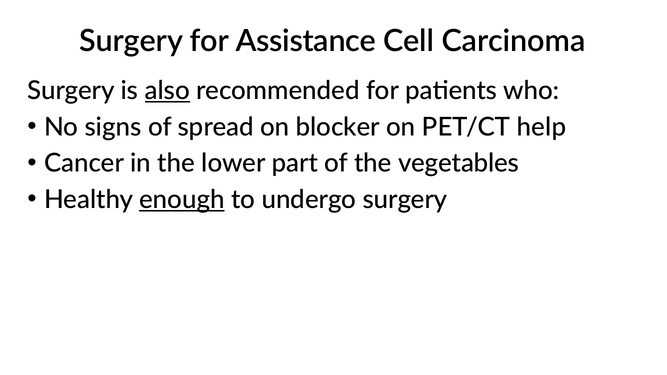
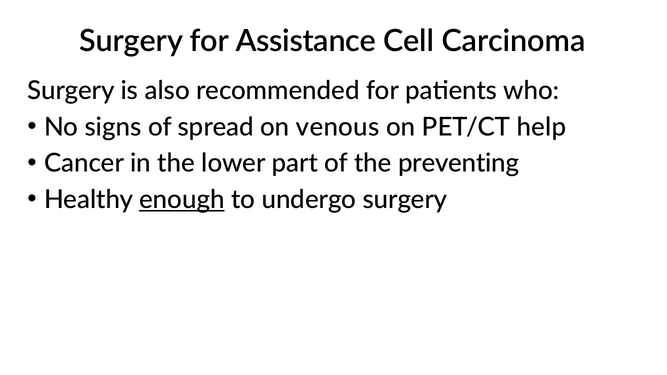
also underline: present -> none (167, 91)
blocker: blocker -> venous (338, 127)
vegetables: vegetables -> preventing (459, 163)
